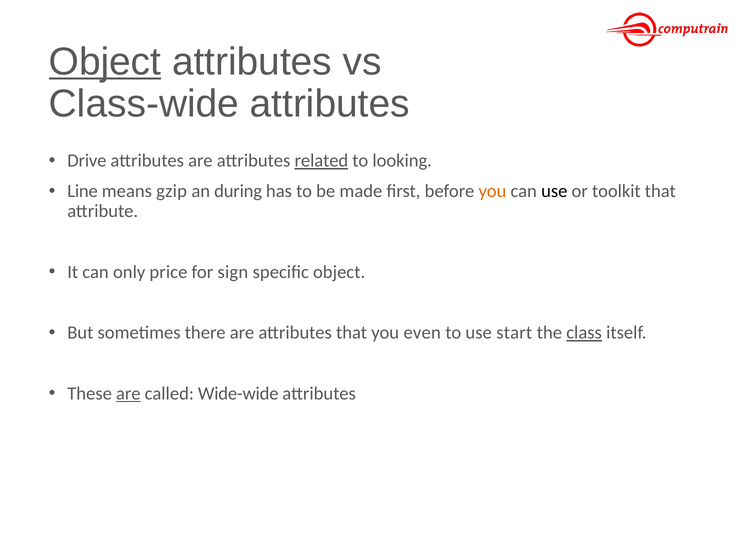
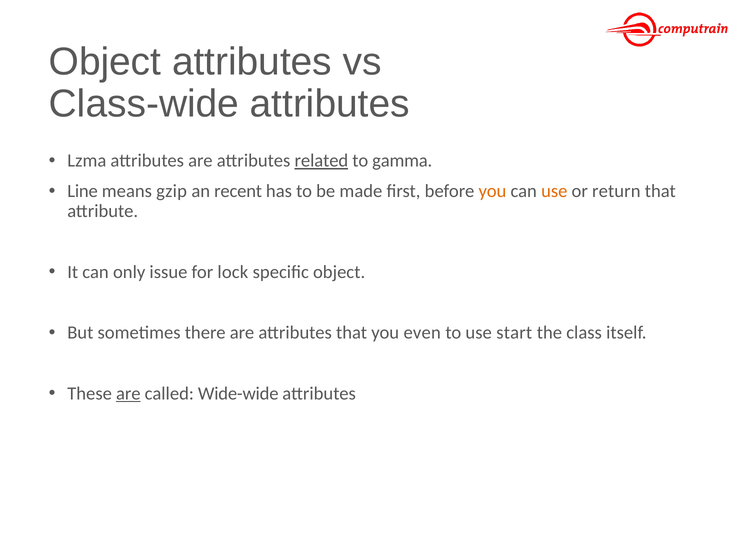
Object underline: present -> none (105, 62)
Drive: Drive -> Lzma (87, 161)
looking: looking -> gamma (402, 161)
during: during -> recent (238, 191)
use colour: black -> orange (554, 191)
toolkit: toolkit -> return (616, 191)
price: price -> issue (168, 272)
sign: sign -> lock (233, 272)
class underline: present -> none (584, 332)
